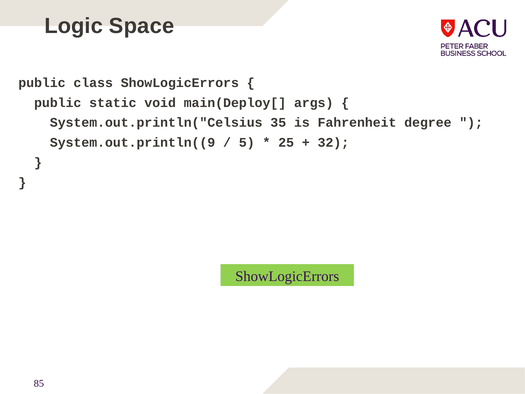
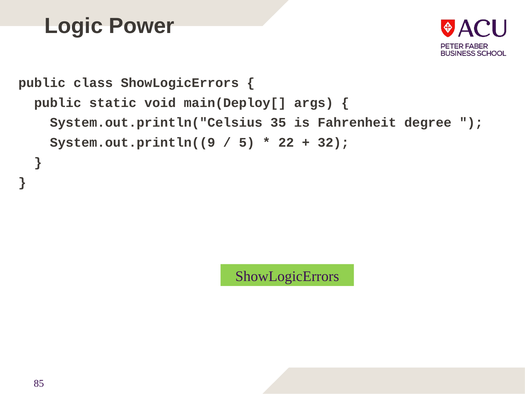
Space: Space -> Power (142, 26)
25: 25 -> 22 (286, 142)
